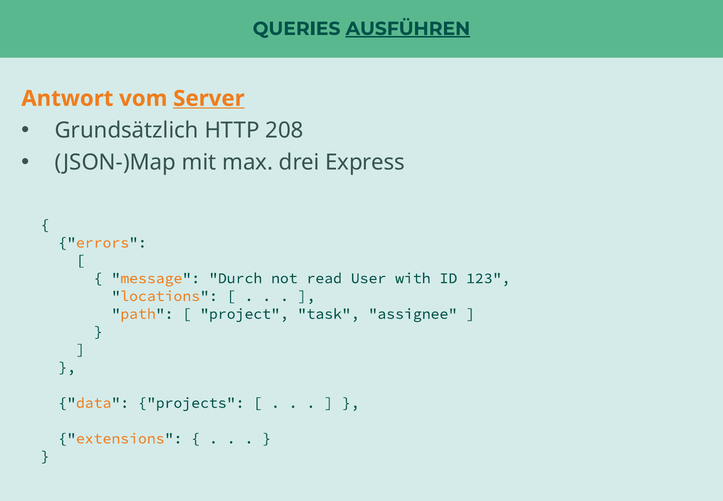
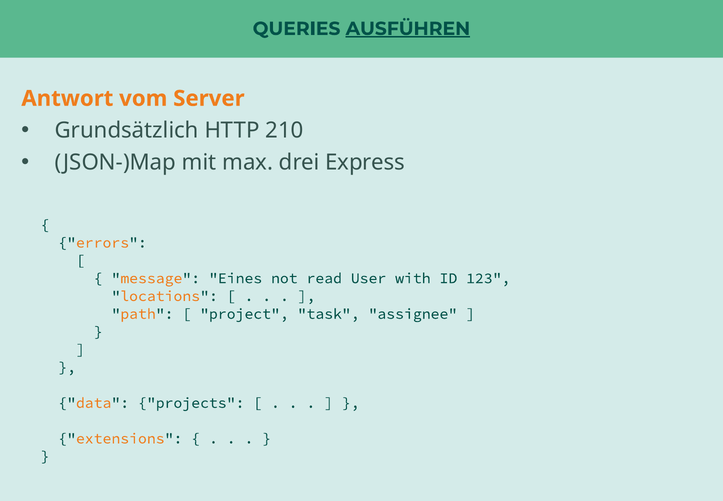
Server underline: present -> none (209, 98)
208: 208 -> 210 (285, 130)
Durch: Durch -> Eines (236, 278)
